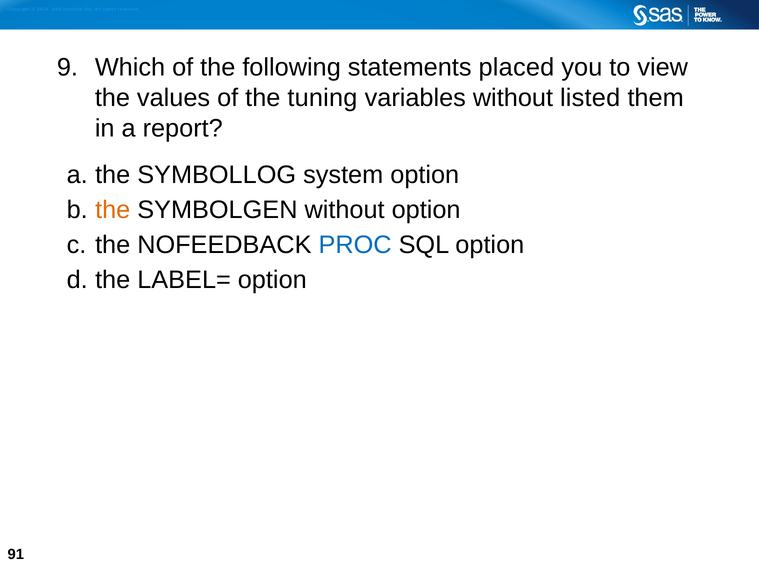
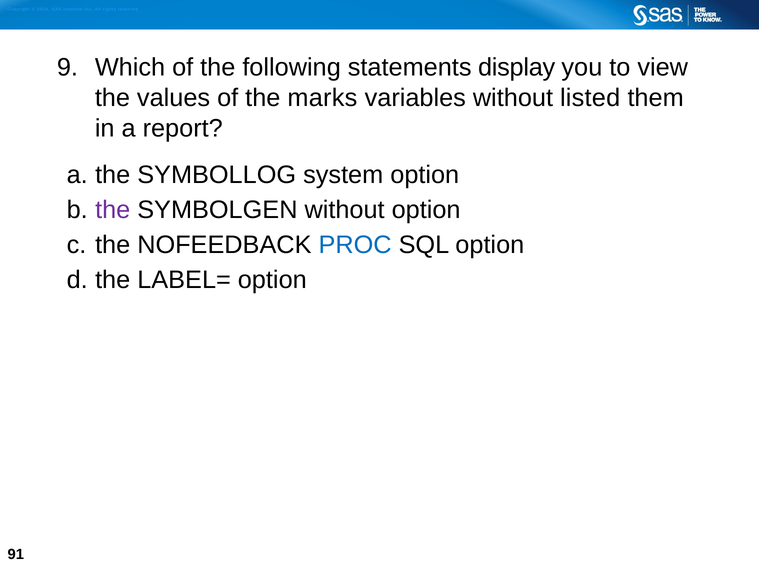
placed: placed -> display (517, 68)
tuning: tuning -> marks (322, 98)
the colour: orange -> purple (113, 210)
